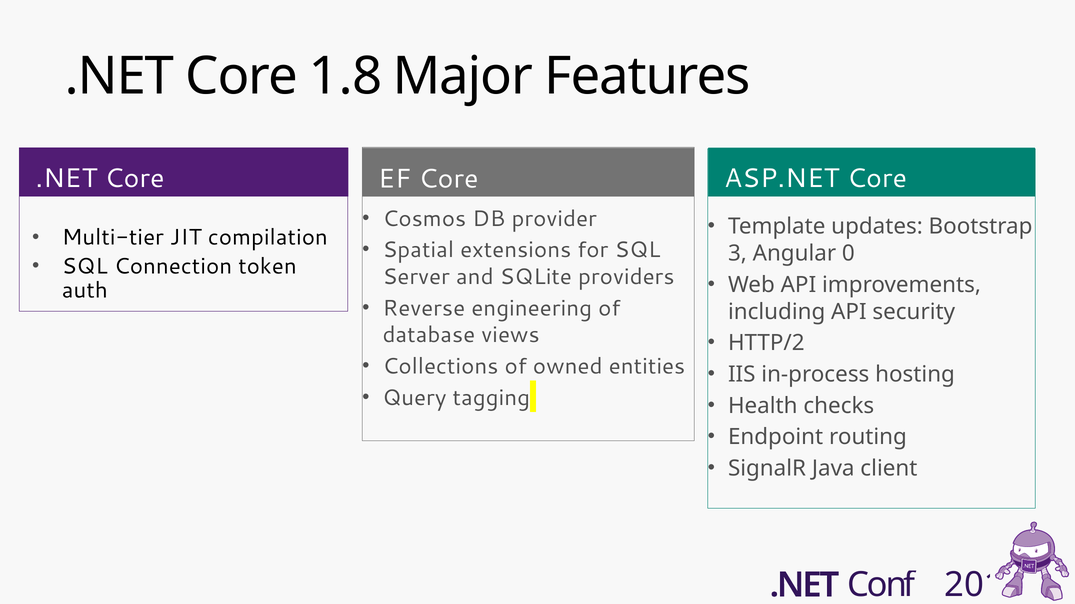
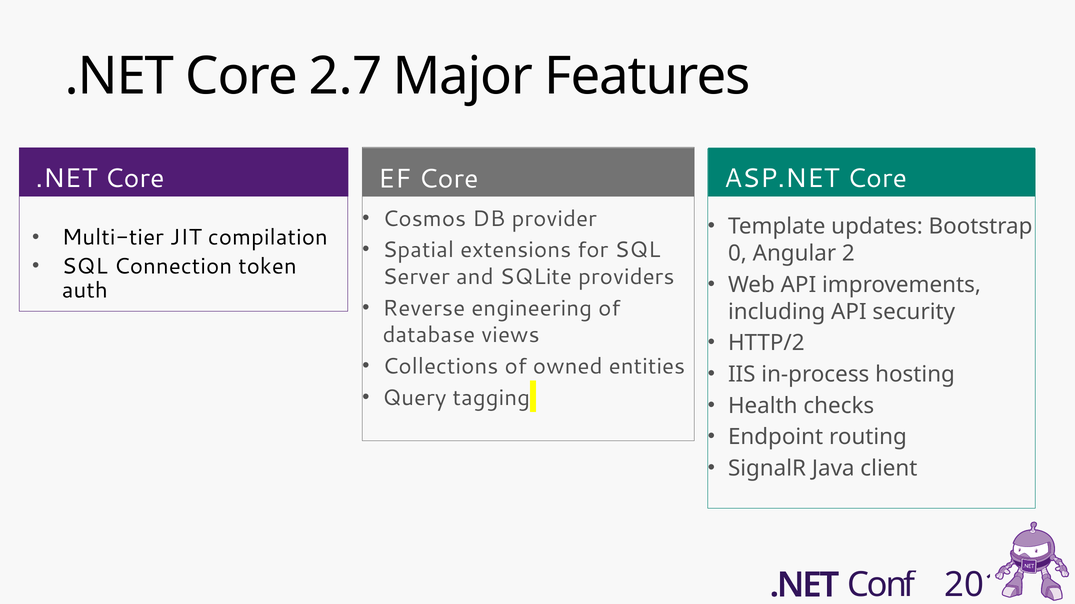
1.8: 1.8 -> 2.7 (346, 76)
3: 3 -> 0 (737, 254)
0: 0 -> 2 (848, 254)
